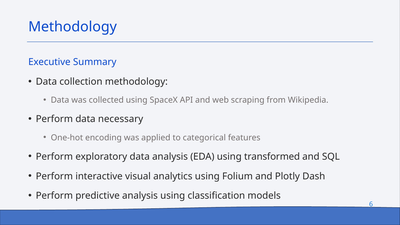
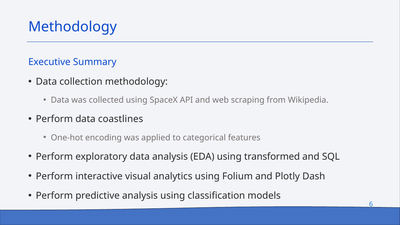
necessary: necessary -> coastlines (121, 119)
